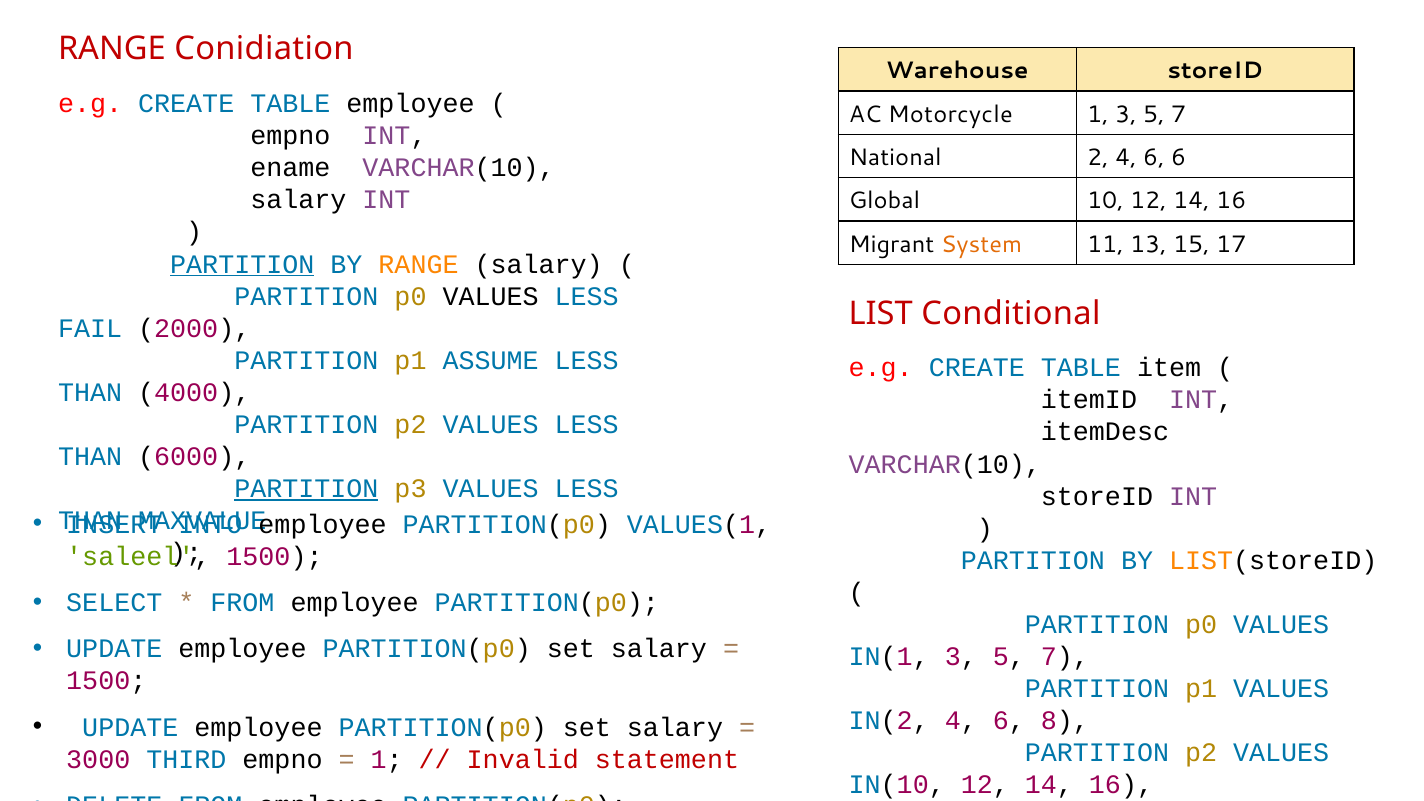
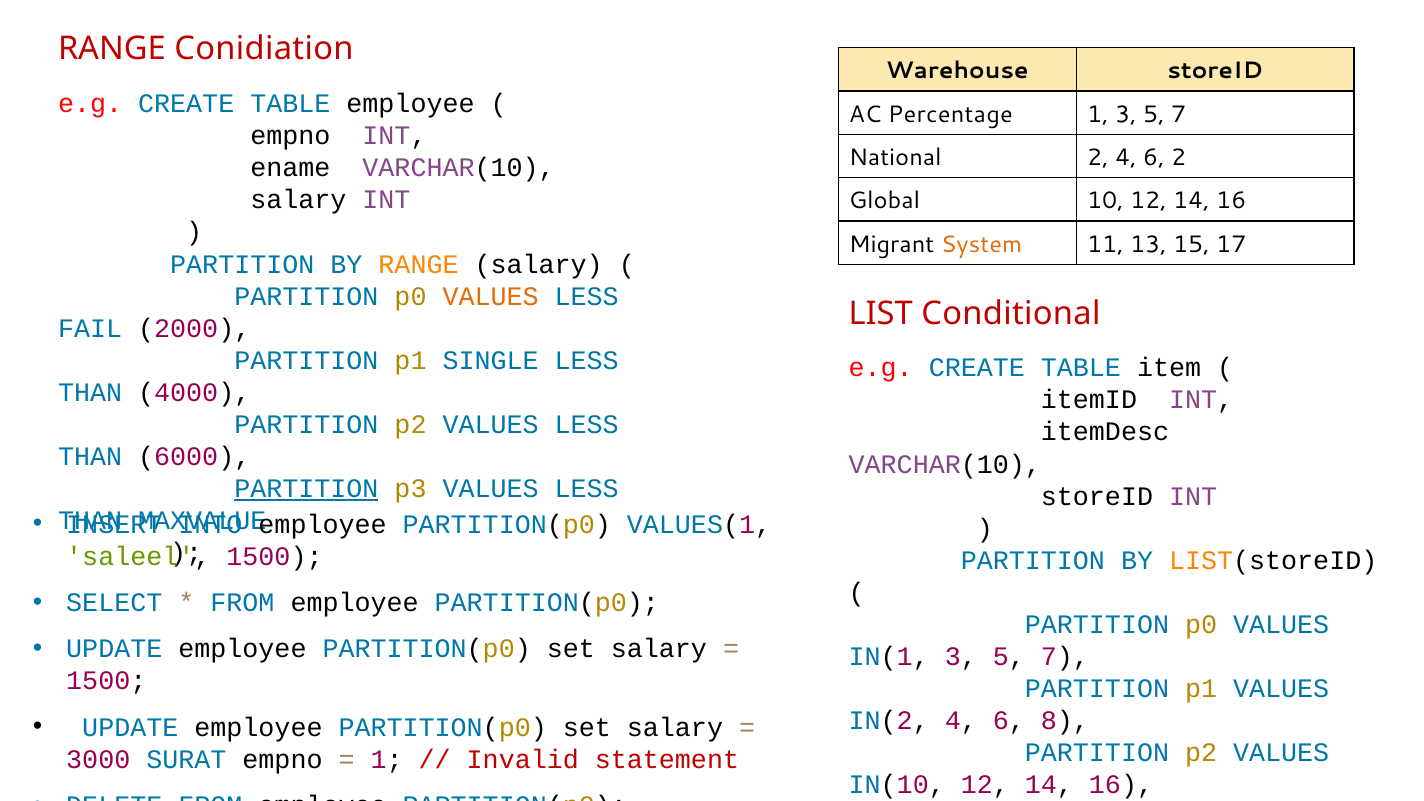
Motorcycle: Motorcycle -> Percentage (950, 114)
6 6: 6 -> 2 (1179, 158)
PARTITION underline: present -> none (242, 264)
VALUES colour: black -> orange (491, 296)
ASSUME: ASSUME -> SINGLE (491, 360)
THIRD: THIRD -> SURAT (186, 759)
